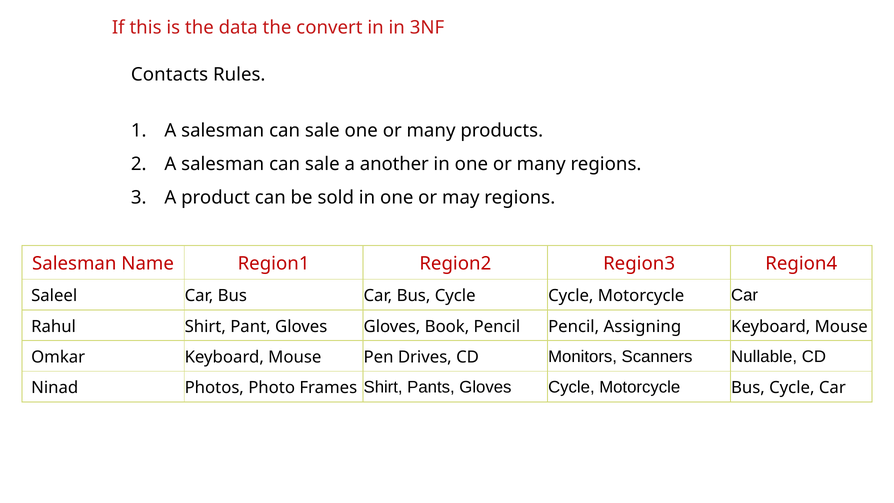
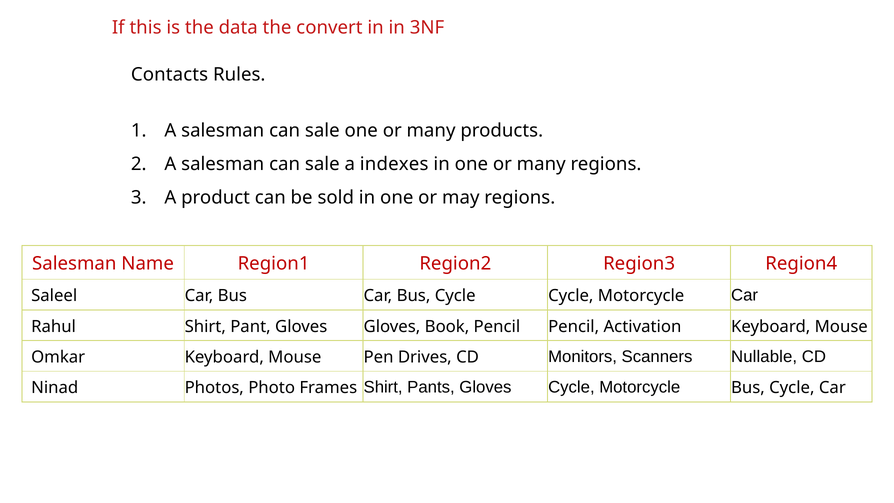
another: another -> indexes (394, 164)
Assigning: Assigning -> Activation (642, 326)
